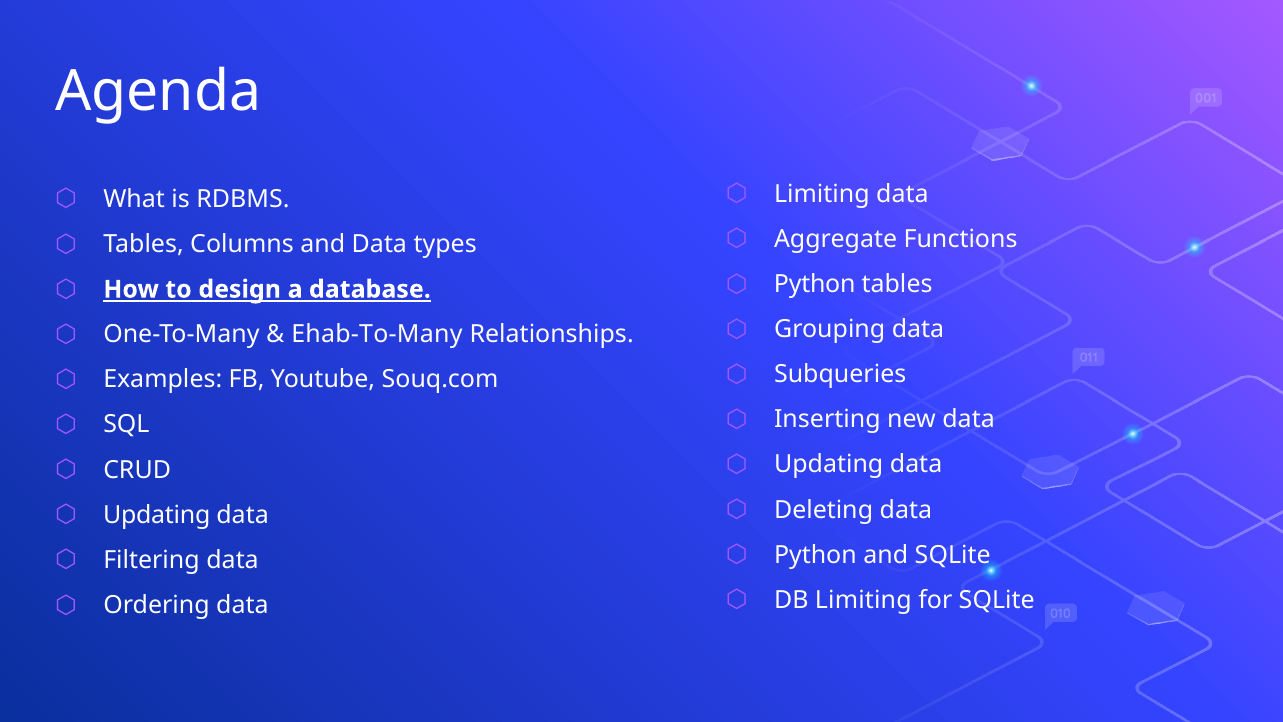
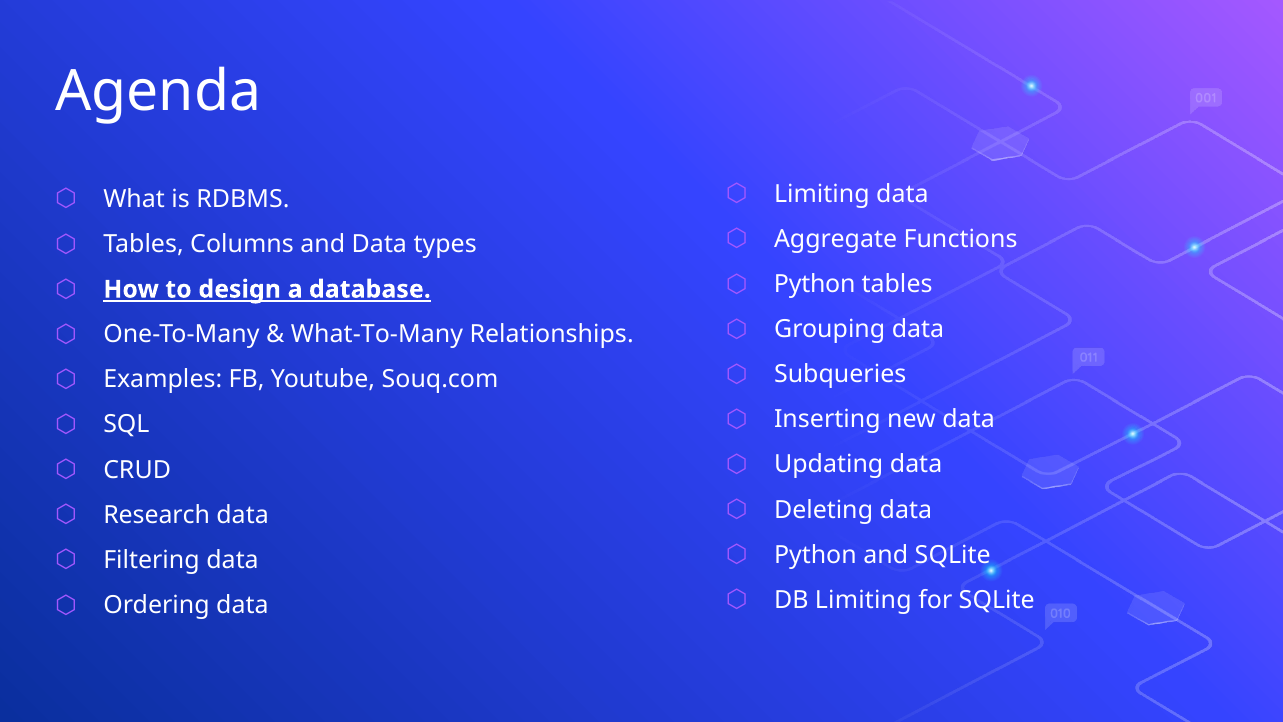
Ehab-To-Many: Ehab-To-Many -> What-To-Many (377, 334)
Updating: Updating -> Research (157, 515)
